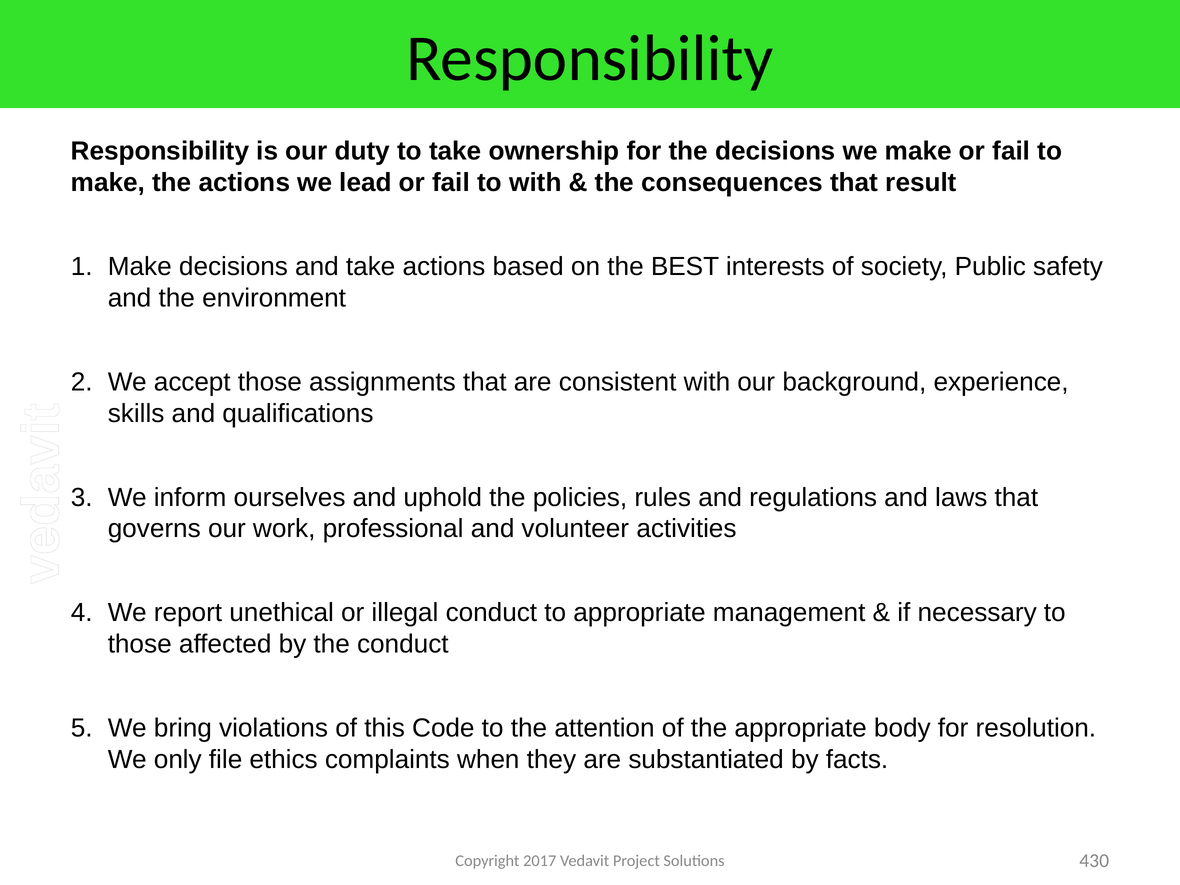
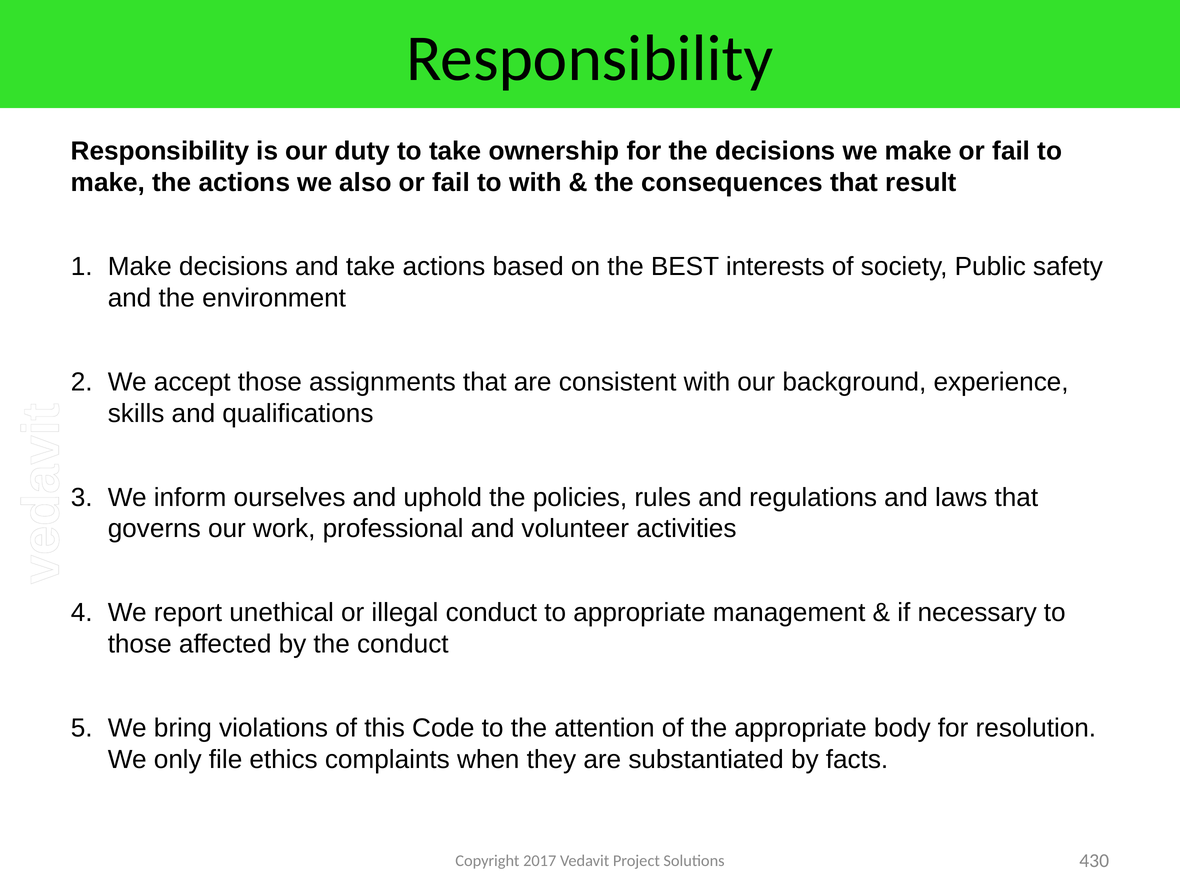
lead: lead -> also (366, 183)
